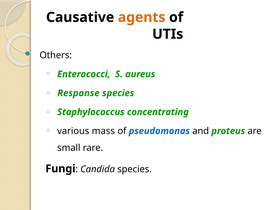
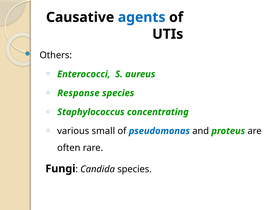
agents colour: orange -> blue (142, 17)
mass: mass -> small (103, 131)
small: small -> often (69, 147)
